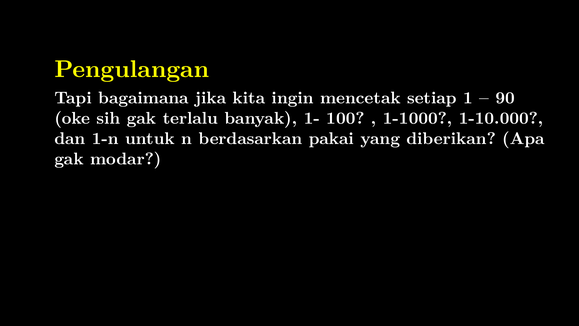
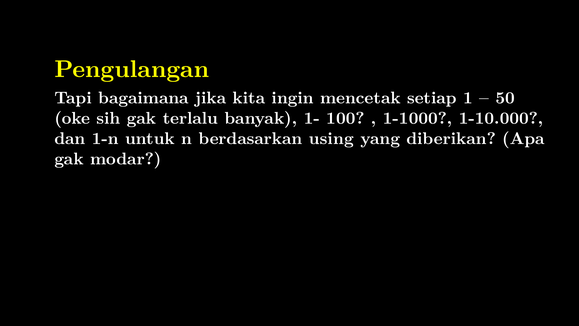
90: 90 -> 50 (505, 98)
pakai: pakai -> using (331, 138)
